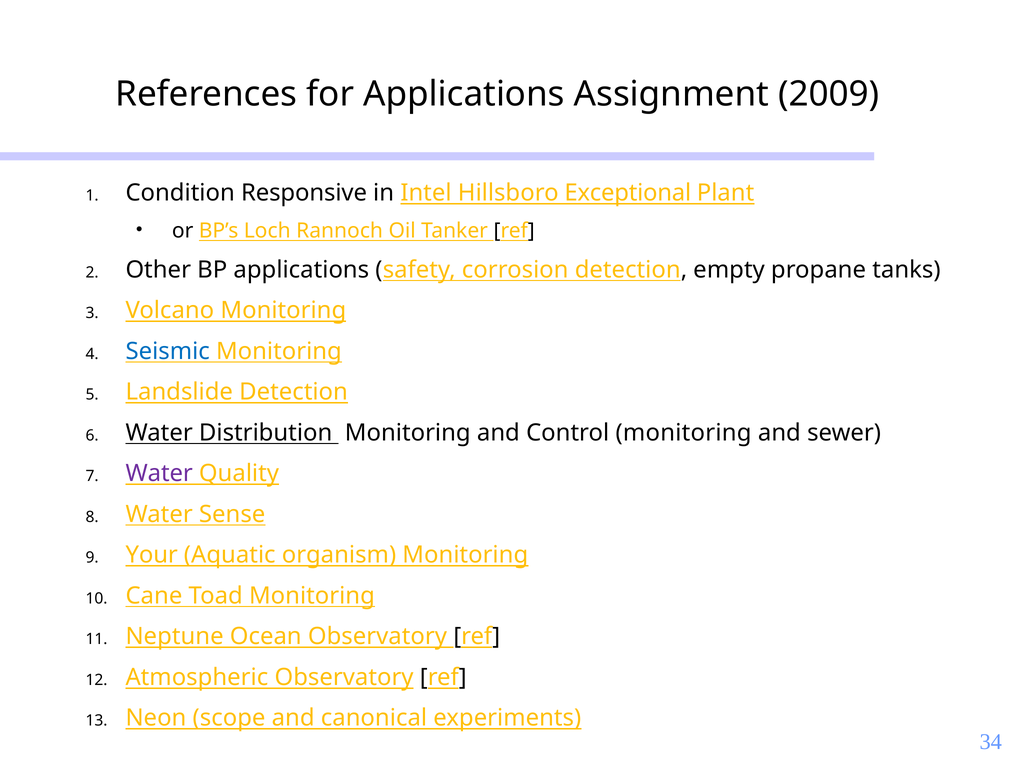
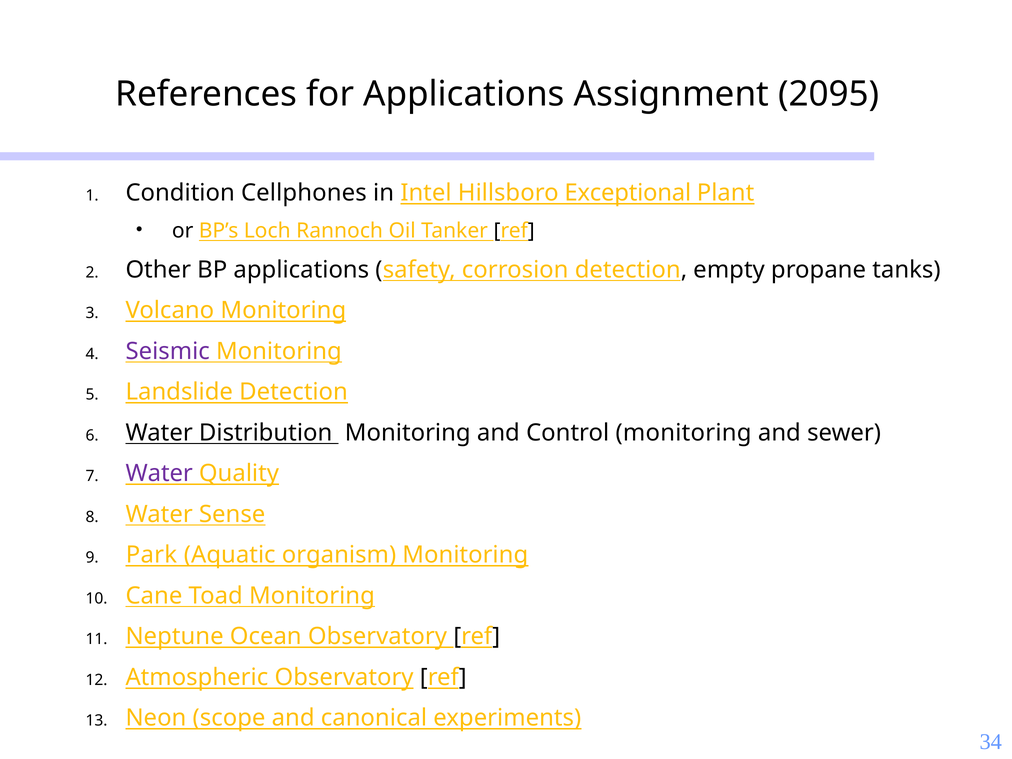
2009: 2009 -> 2095 (829, 94)
Responsive: Responsive -> Cellphones (304, 193)
Seismic colour: blue -> purple (168, 351)
Your: Your -> Park (151, 555)
